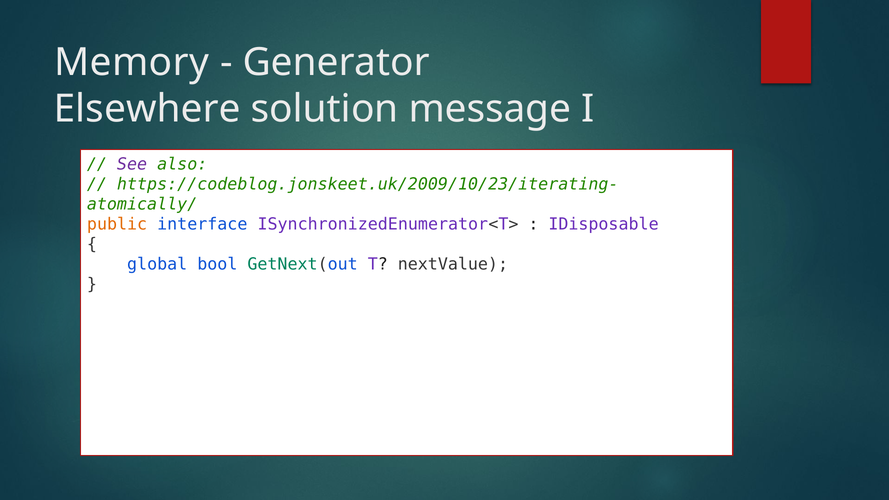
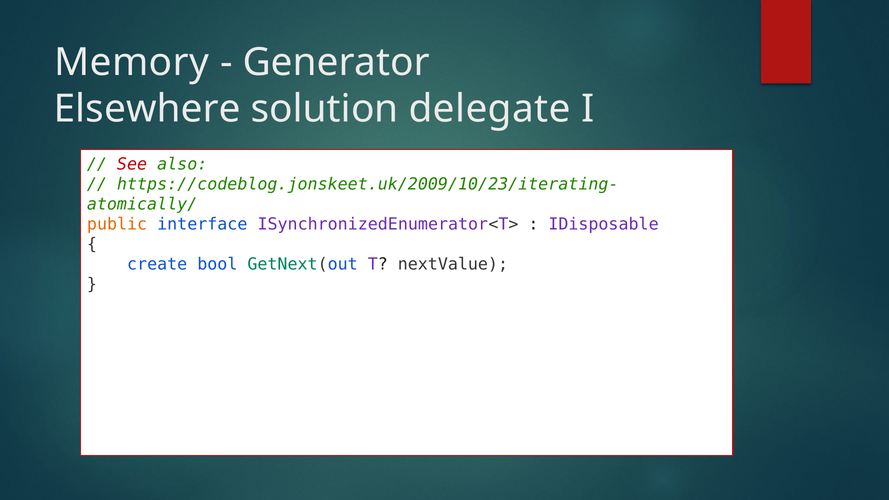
message: message -> delegate (490, 109)
See colour: purple -> red (132, 164)
global: global -> create (157, 264)
